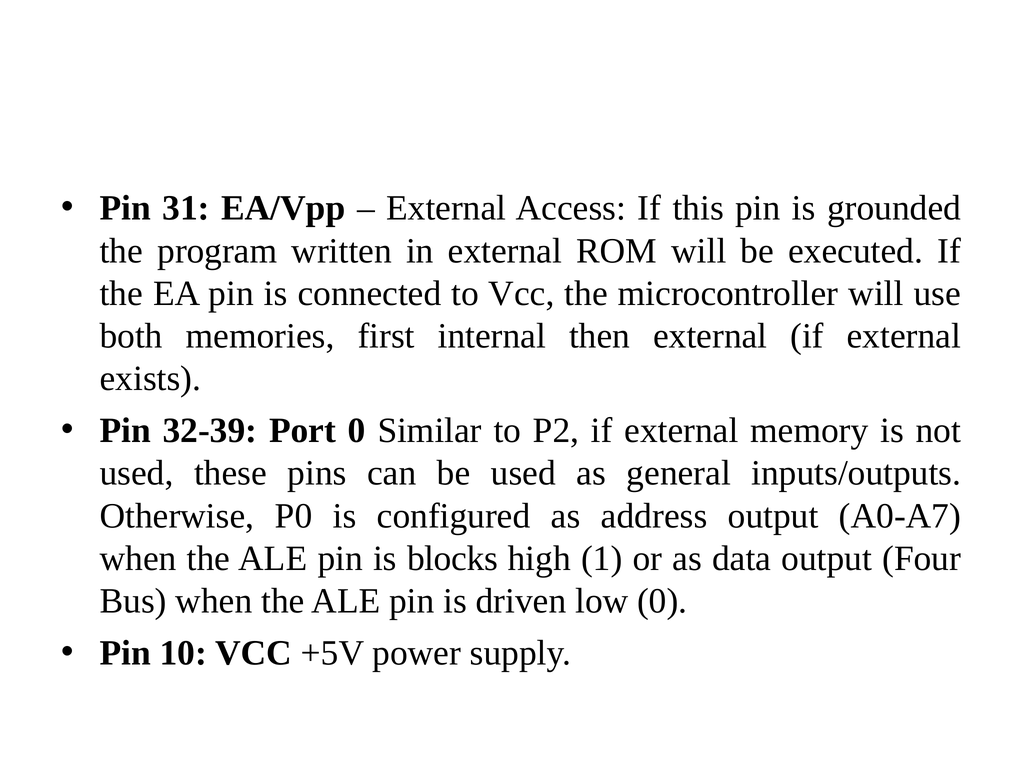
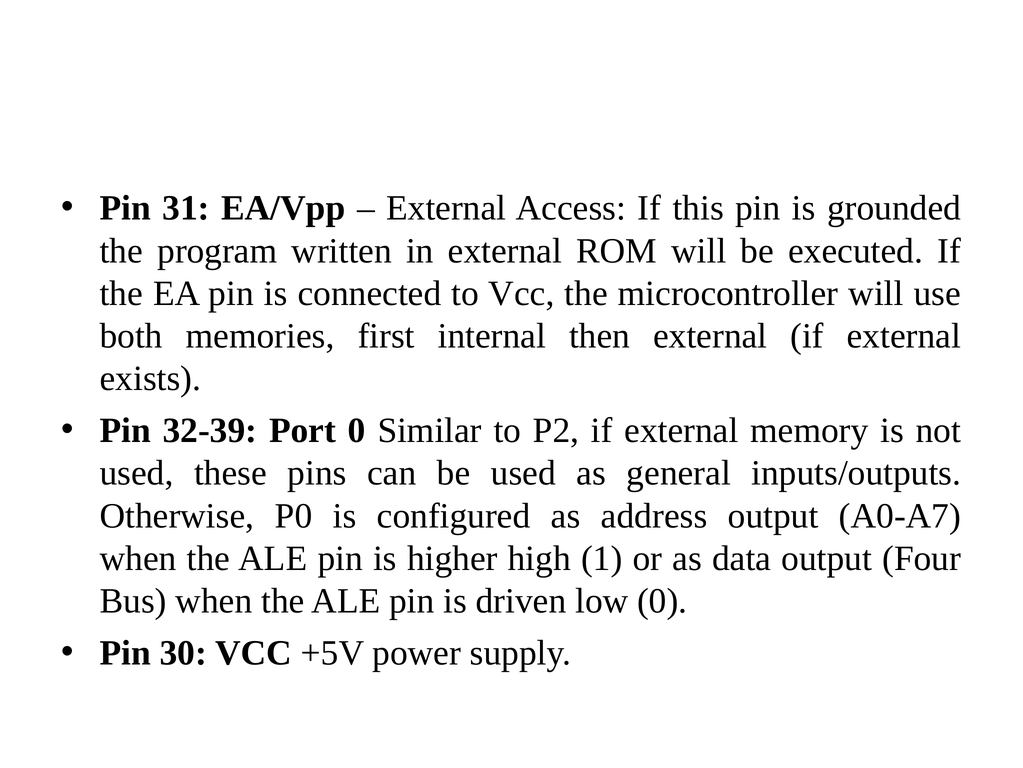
blocks: blocks -> higher (452, 558)
10: 10 -> 30 (183, 652)
